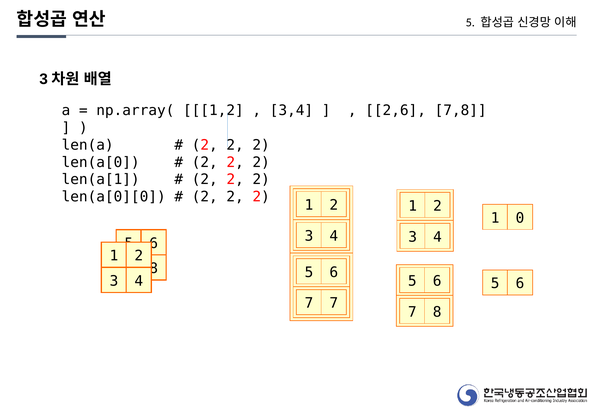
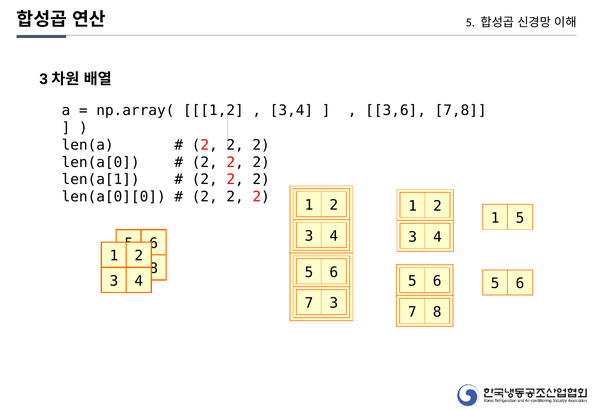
2,6: 2,6 -> 3,6 (396, 110)
1 0: 0 -> 5 (520, 218)
7 7: 7 -> 3 (334, 304)
